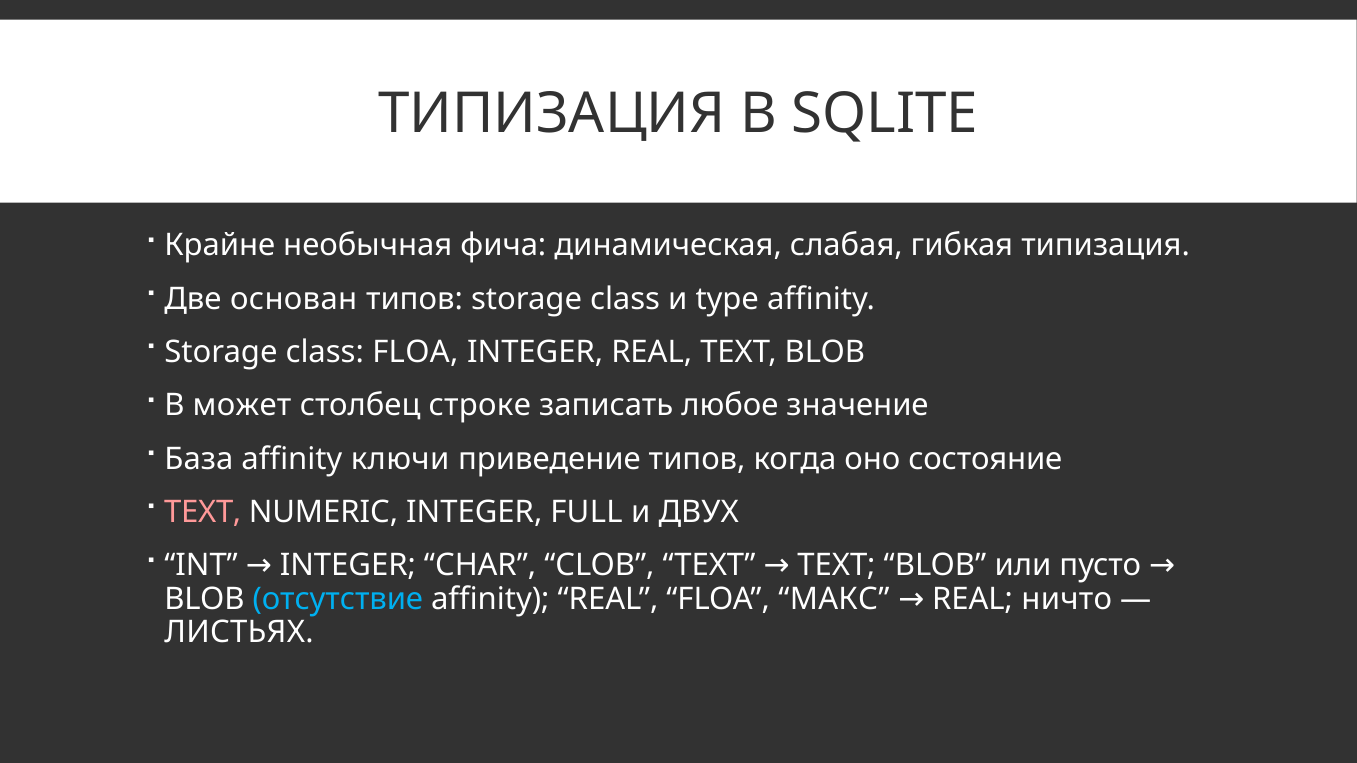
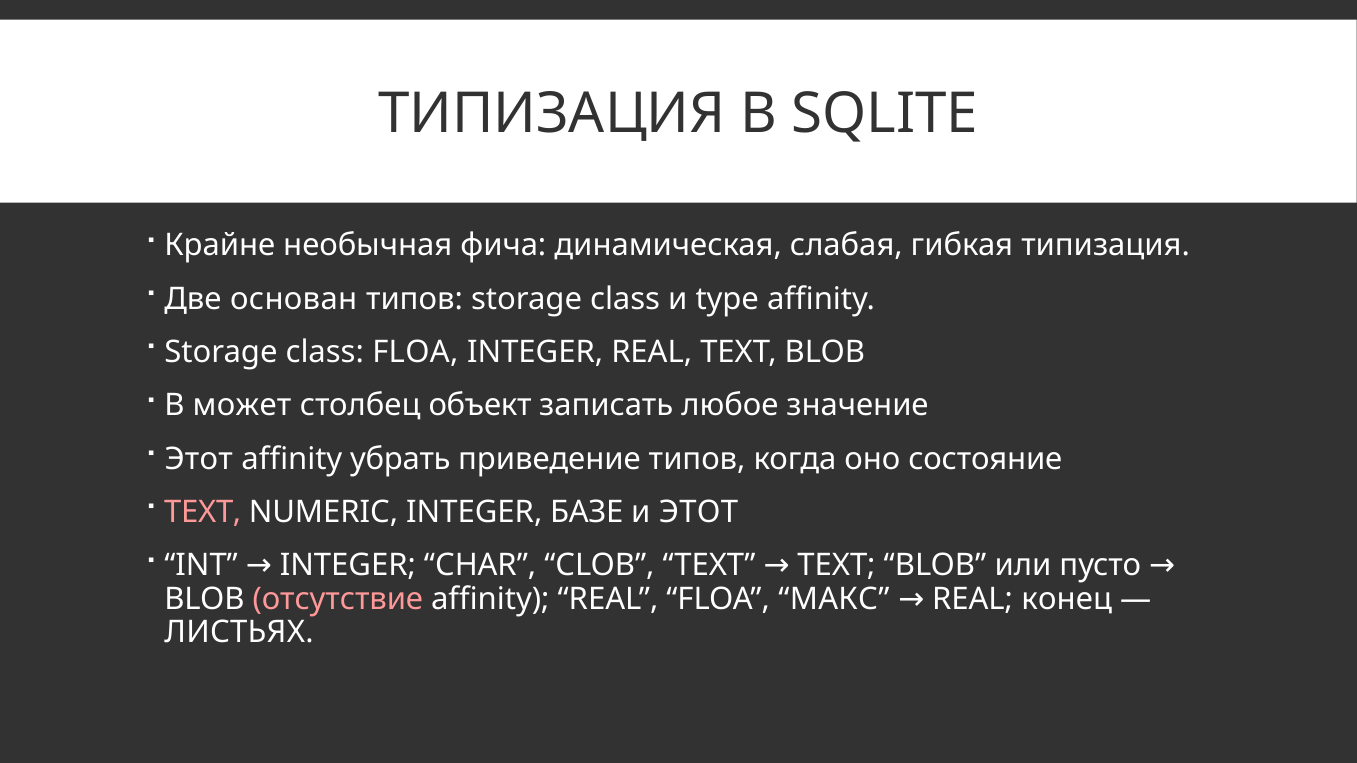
строке: строке -> объект (480, 406)
База: База -> Этот (199, 459)
ключи: ключи -> убрать (400, 459)
FULL: FULL -> БАЗЕ (587, 512)
и ДВУХ: ДВУХ -> ЭТОТ (698, 512)
ничто: ничто -> конец (1067, 599)
отсутствие colour: light blue -> pink (338, 599)
